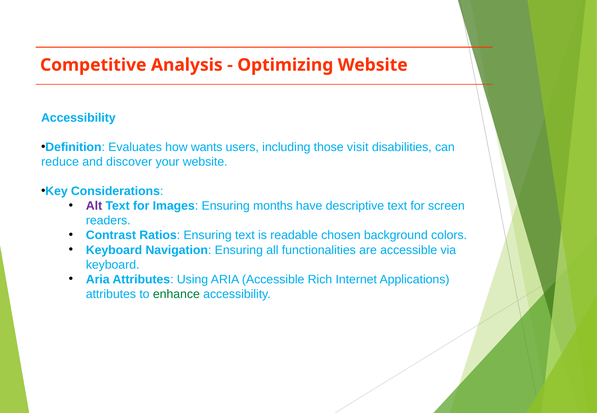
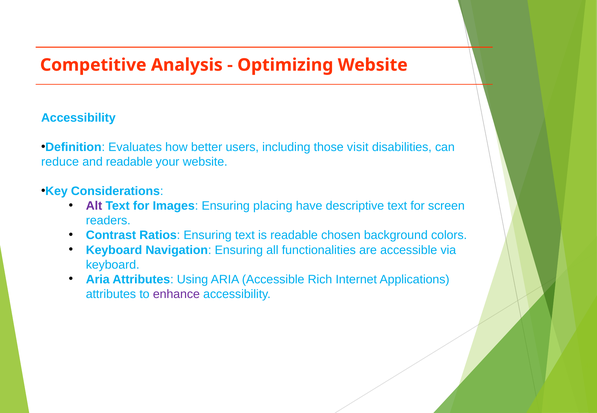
wants: wants -> better (207, 147)
and discover: discover -> readable (129, 162)
months: months -> placing (273, 206)
enhance colour: green -> purple (176, 294)
